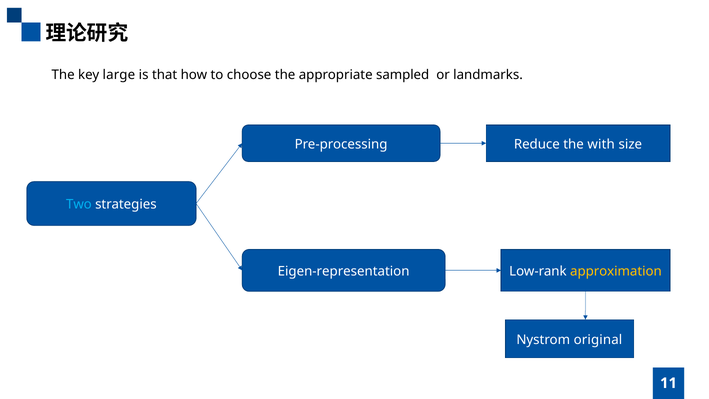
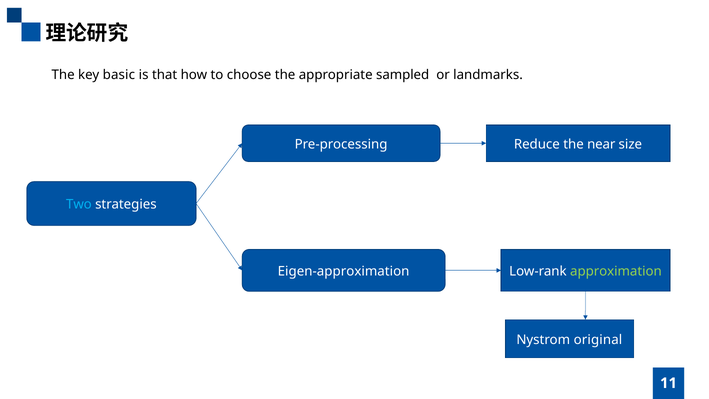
large: large -> basic (119, 75)
with: with -> near (601, 144)
Eigen-representation: Eigen-representation -> Eigen-approximation (344, 271)
approximation colour: yellow -> light green (616, 271)
